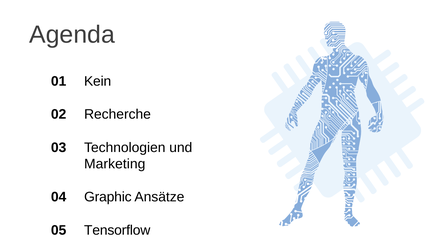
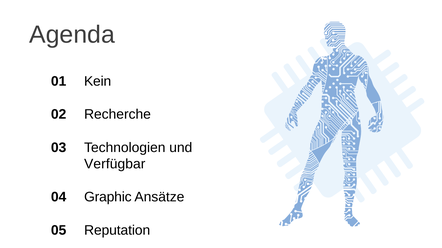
Marketing: Marketing -> Verfügbar (115, 164)
Tensorflow: Tensorflow -> Reputation (117, 231)
